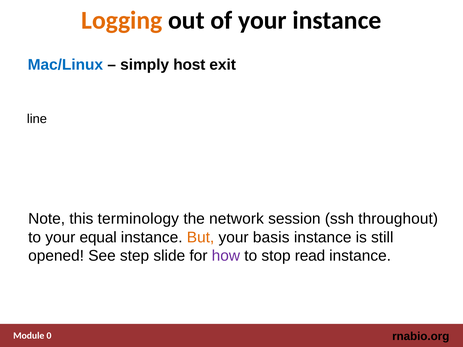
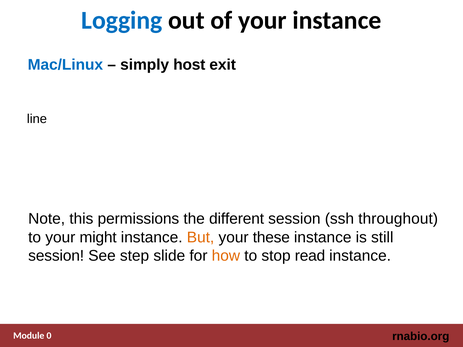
Logging colour: orange -> blue (122, 20)
terminology: terminology -> permissions (138, 219)
network: network -> different (237, 219)
equal: equal -> might (98, 238)
basis: basis -> these (271, 238)
opened: opened -> session (56, 256)
how colour: purple -> orange (226, 256)
